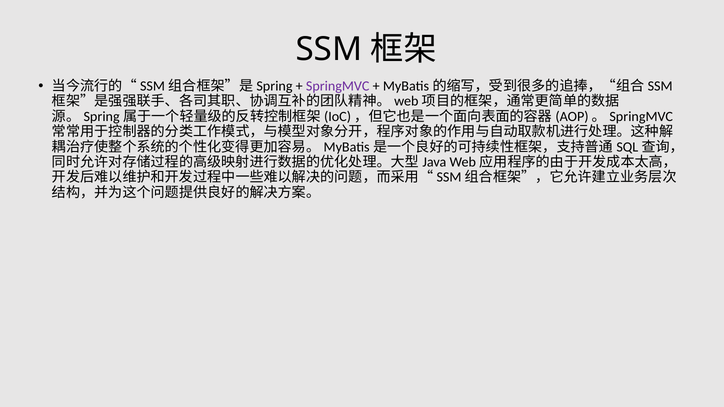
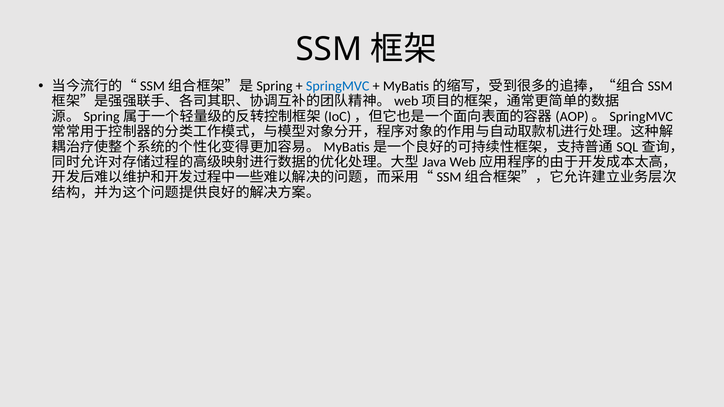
SpringMVC colour: purple -> blue (338, 86)
